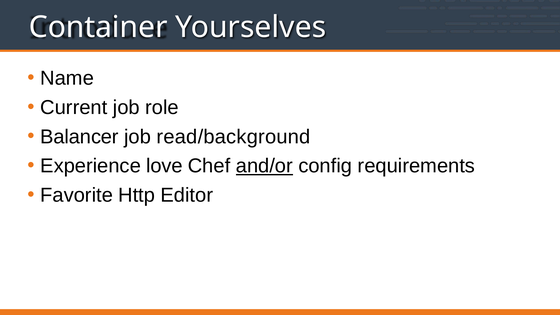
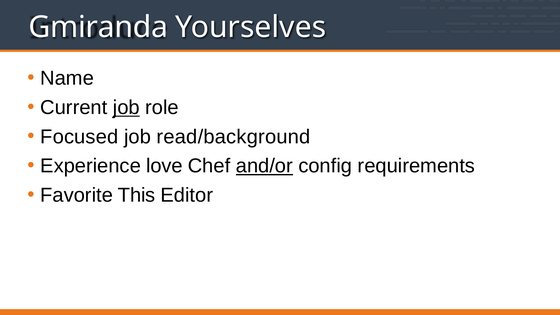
Container: Container -> Gmiranda (98, 27)
job underline: none -> present (126, 107)
Balancer: Balancer -> Focused (79, 137)
Http: Http -> This (137, 195)
